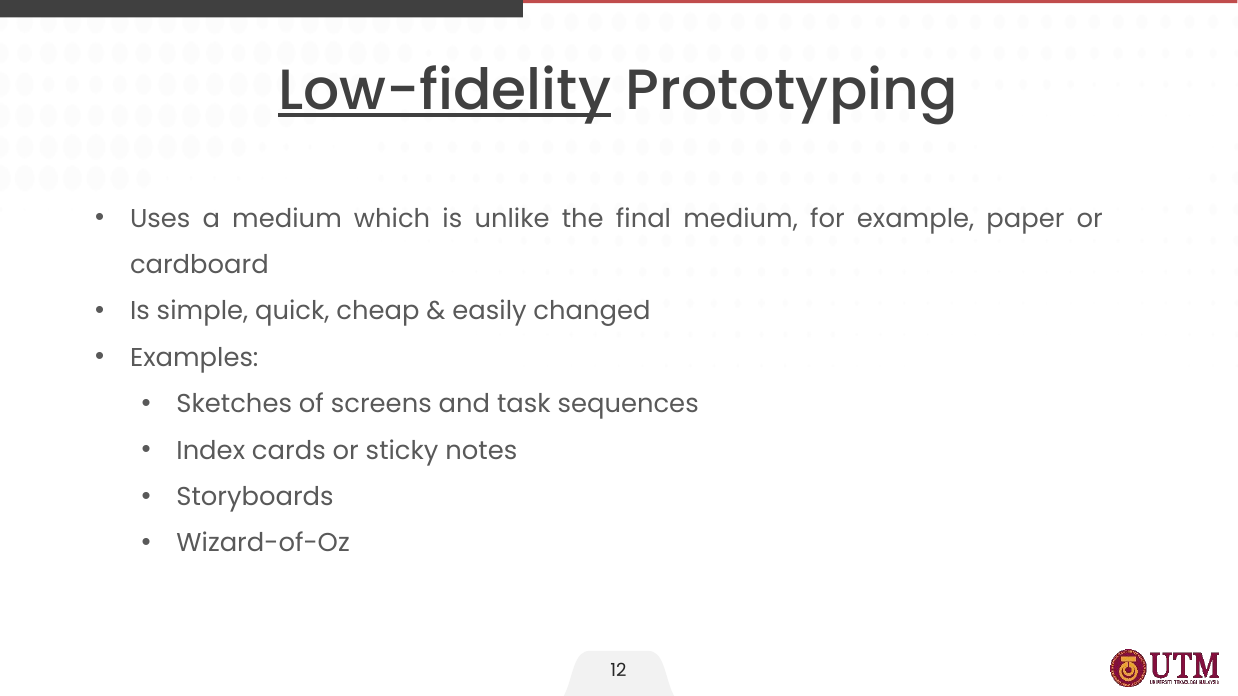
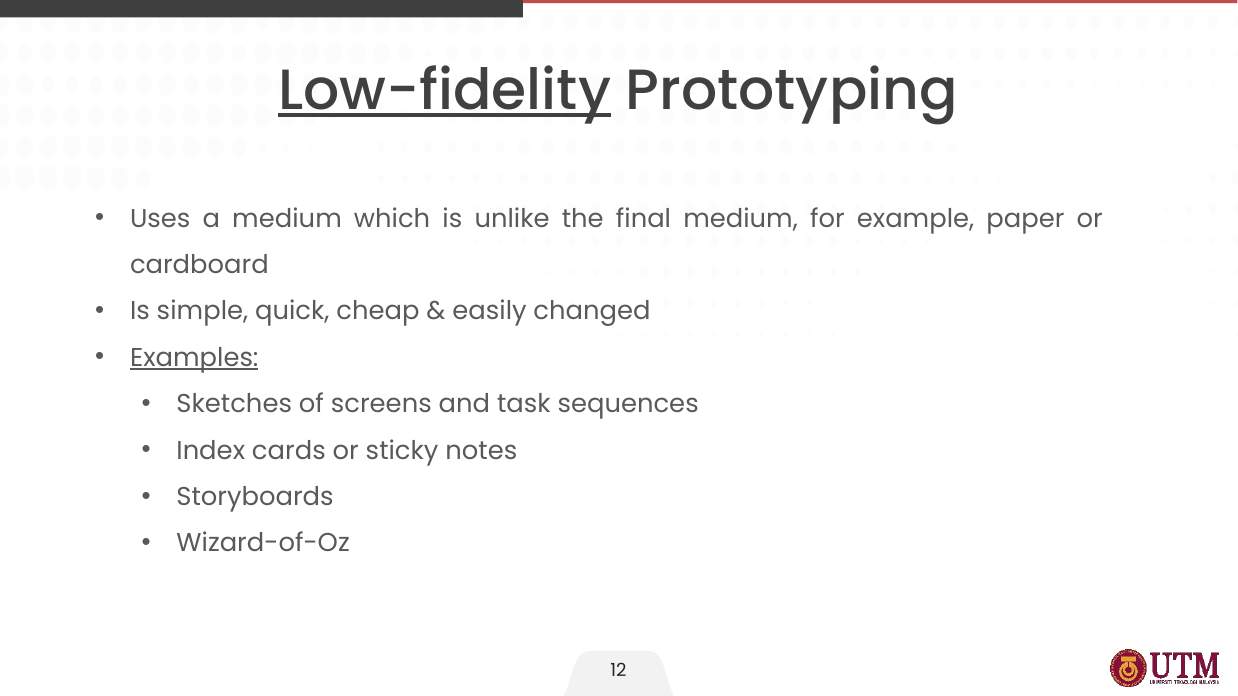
Examples underline: none -> present (194, 358)
